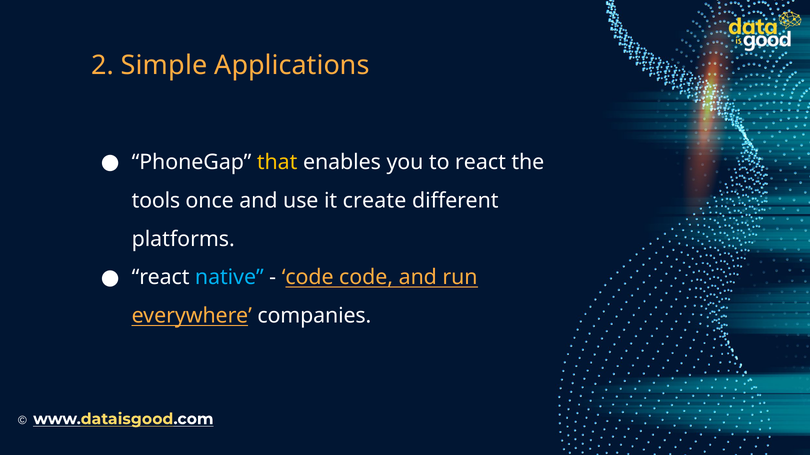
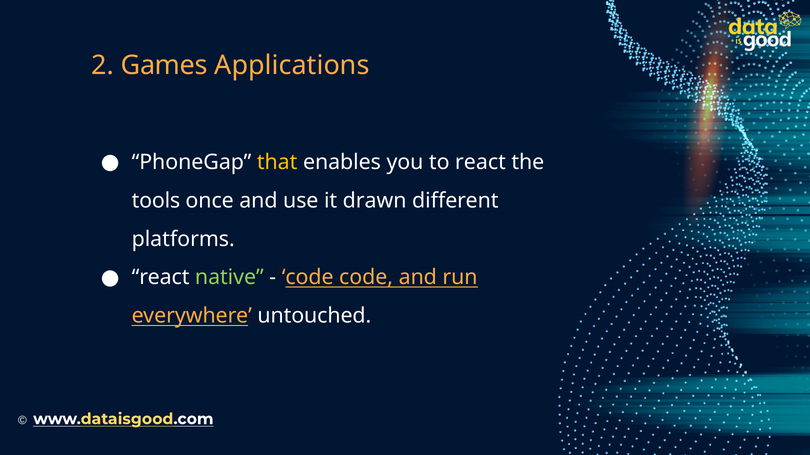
Simple: Simple -> Games (164, 66)
create: create -> drawn (375, 201)
native colour: light blue -> light green (229, 278)
companies: companies -> untouched (314, 316)
